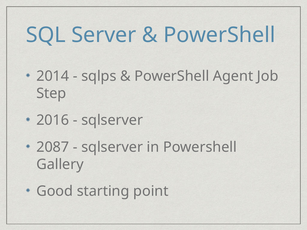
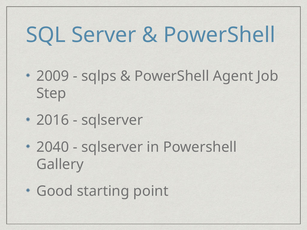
2014: 2014 -> 2009 (53, 76)
2087: 2087 -> 2040 (53, 147)
